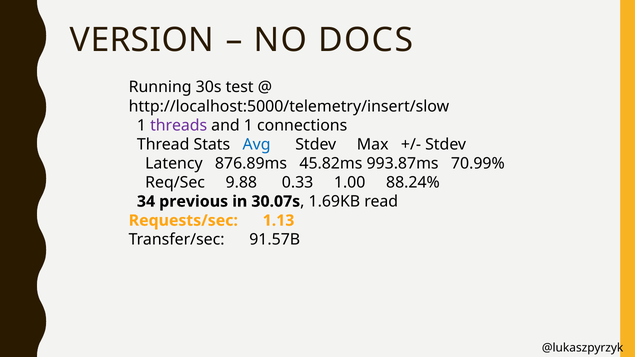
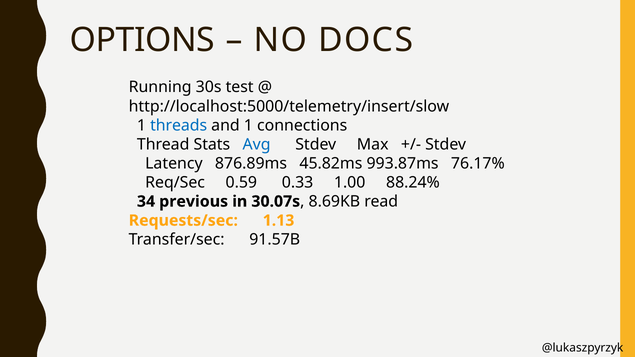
VERSION: VERSION -> OPTIONS (142, 40)
threads colour: purple -> blue (179, 125)
70.99%: 70.99% -> 76.17% (478, 163)
9.88: 9.88 -> 0.59 (241, 183)
1.69KB: 1.69KB -> 8.69KB (334, 202)
